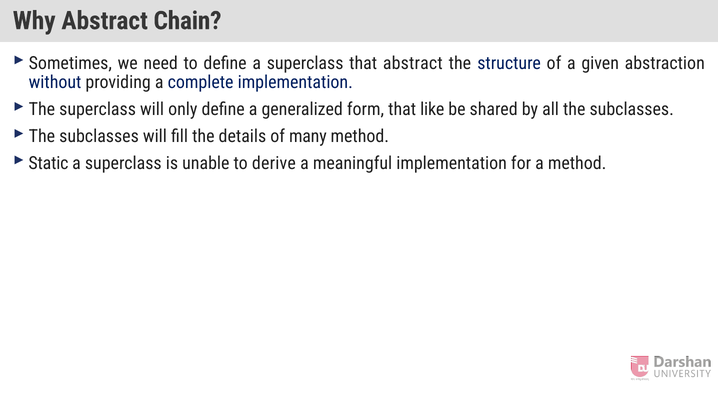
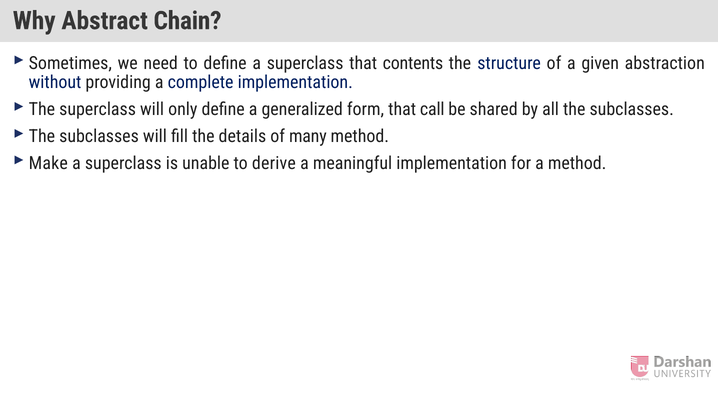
that abstract: abstract -> contents (413, 63)
like: like -> call (432, 109)
Static: Static -> Make (48, 163)
